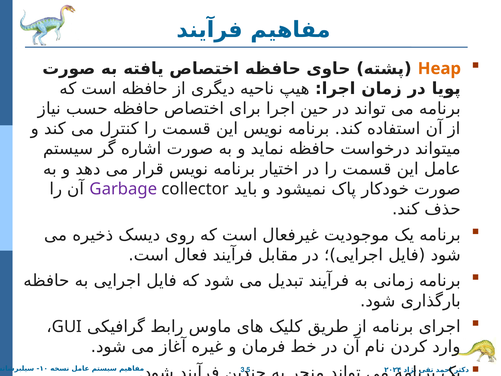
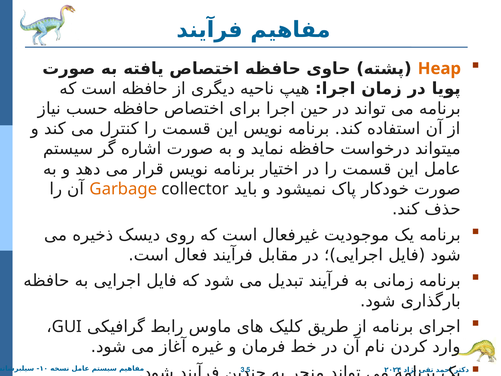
Garbage colour: purple -> orange (123, 189)
